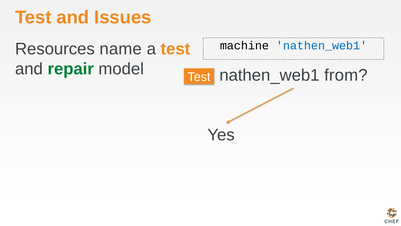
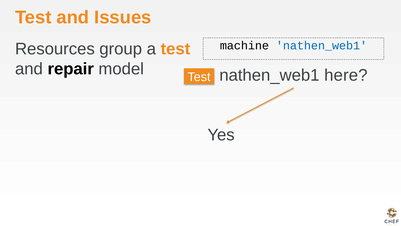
name: name -> group (121, 49)
repair colour: green -> black (71, 69)
from: from -> here (346, 75)
